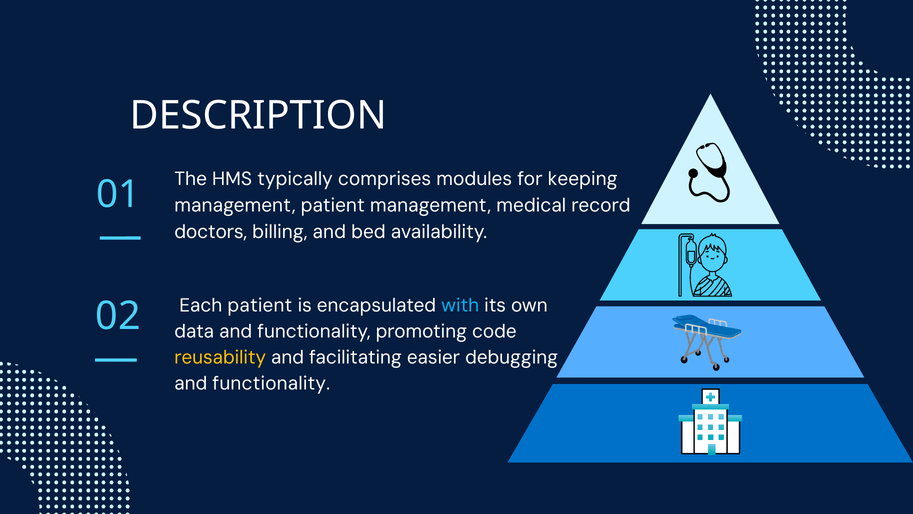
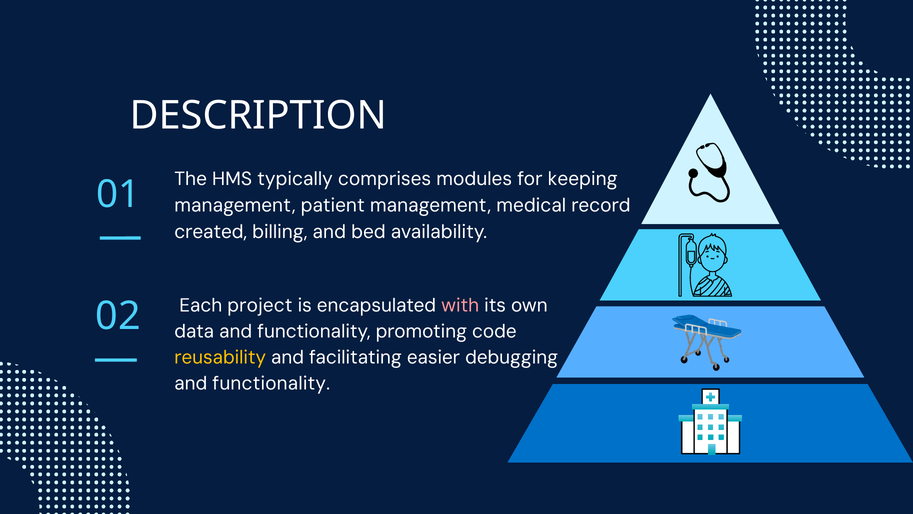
doctors: doctors -> created (211, 232)
Each patient: patient -> project (260, 305)
with colour: light blue -> pink (460, 305)
